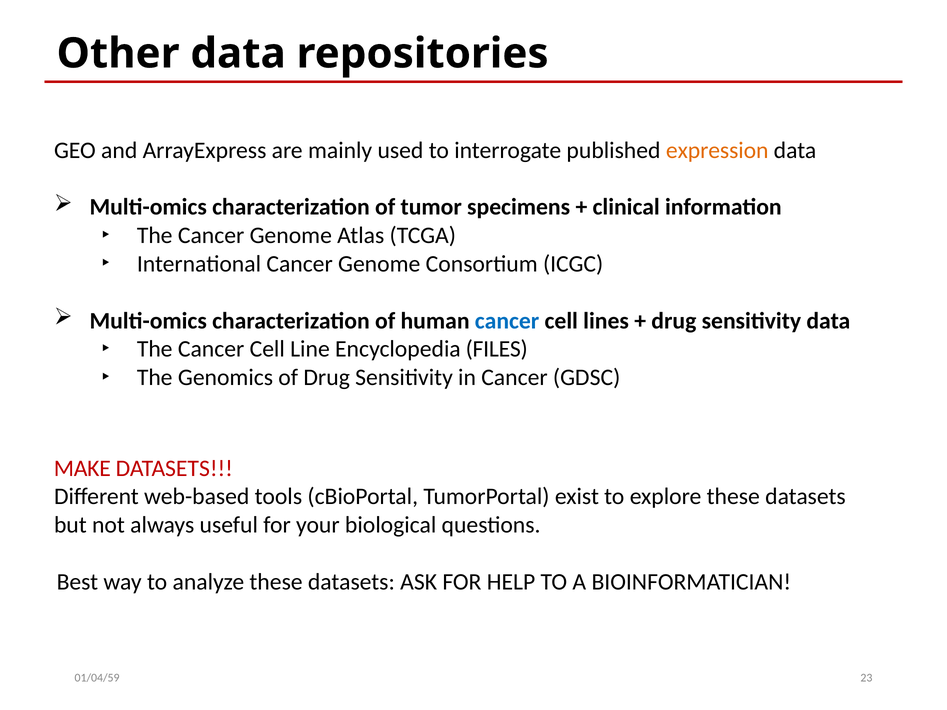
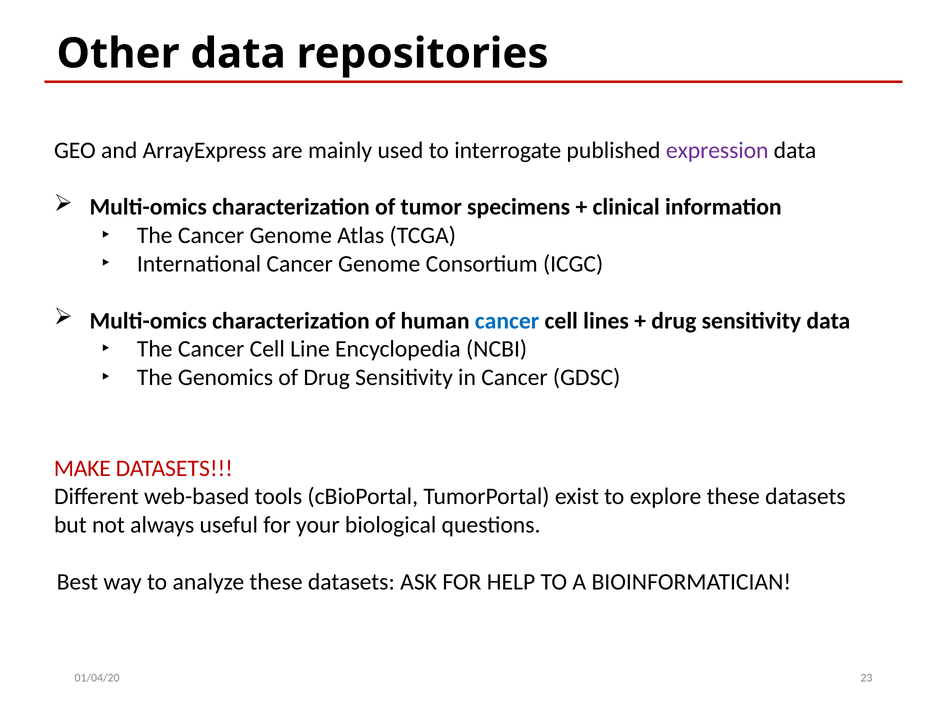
expression colour: orange -> purple (717, 150)
FILES: FILES -> NCBI (497, 349)
01/04/59: 01/04/59 -> 01/04/20 (97, 678)
